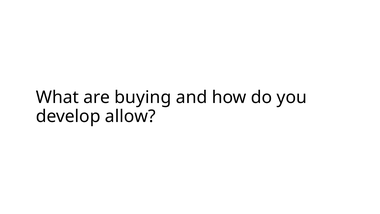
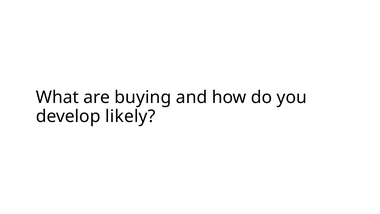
allow: allow -> likely (130, 116)
